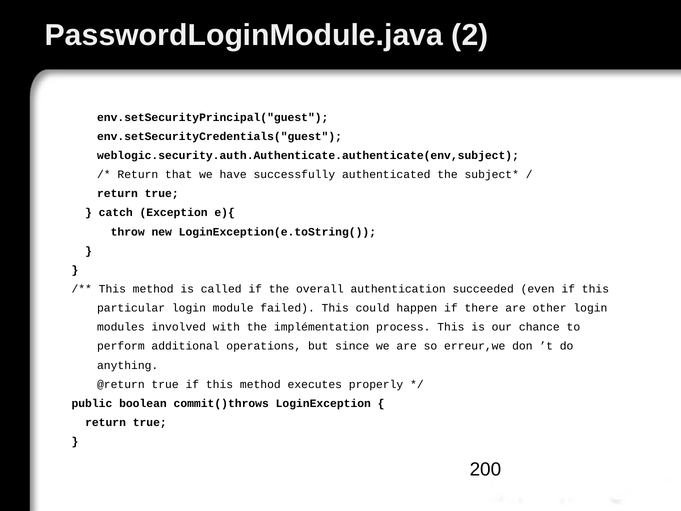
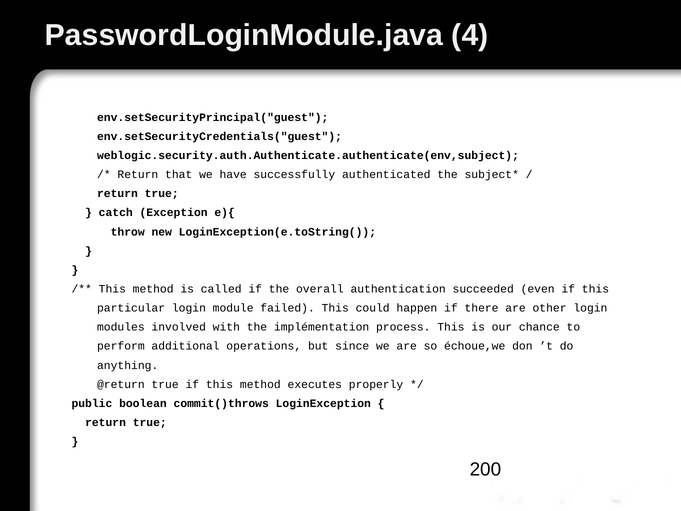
2: 2 -> 4 (470, 35)
erreur,we: erreur,we -> échoue,we (475, 346)
